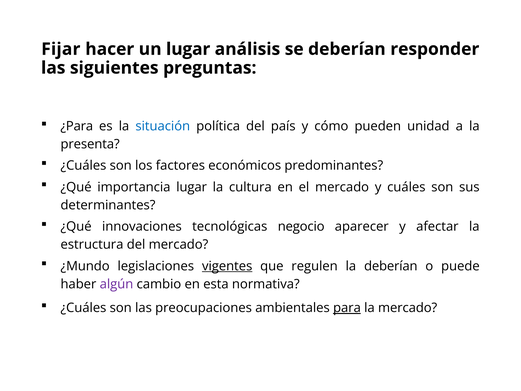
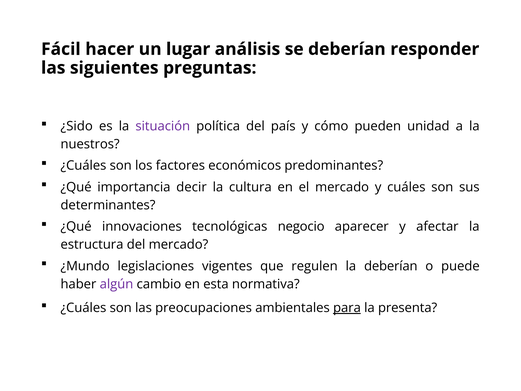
Fijar: Fijar -> Fácil (61, 49)
¿Para: ¿Para -> ¿Sido (77, 126)
situación colour: blue -> purple (163, 126)
presenta: presenta -> nuestros (90, 144)
importancia lugar: lugar -> decir (192, 187)
vigentes underline: present -> none (227, 266)
la mercado: mercado -> presenta (408, 308)
